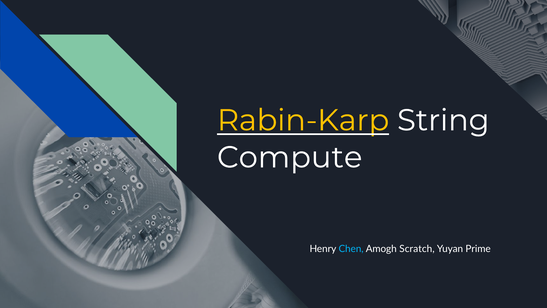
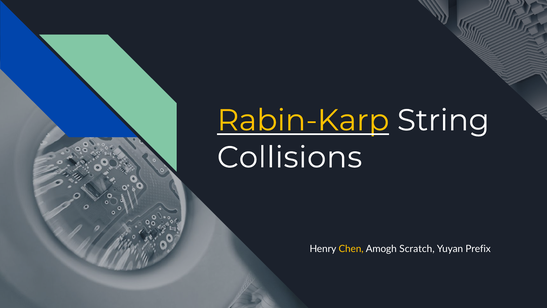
Compute: Compute -> Collisions (290, 157)
Chen colour: light blue -> yellow (351, 249)
Prime: Prime -> Prefix (478, 249)
